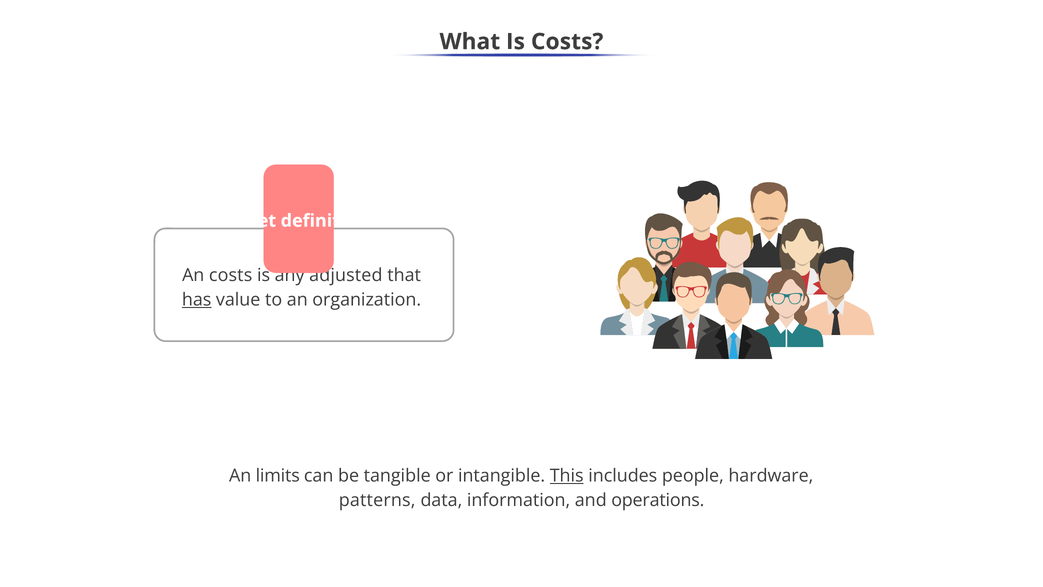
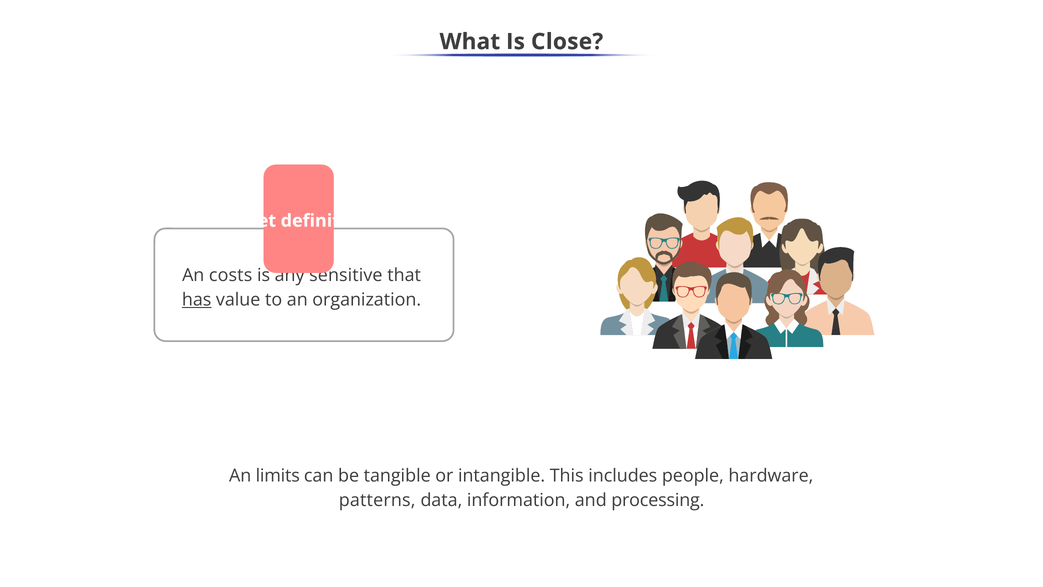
Is Costs: Costs -> Close (567, 42)
adjusted: adjusted -> sensitive (346, 275)
This underline: present -> none (567, 476)
operations: operations -> processing (658, 500)
